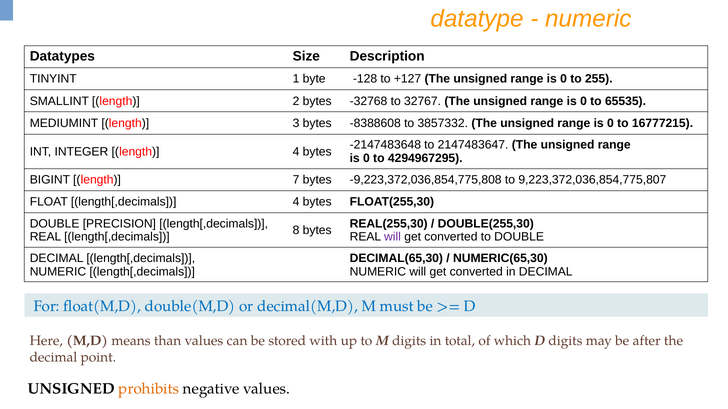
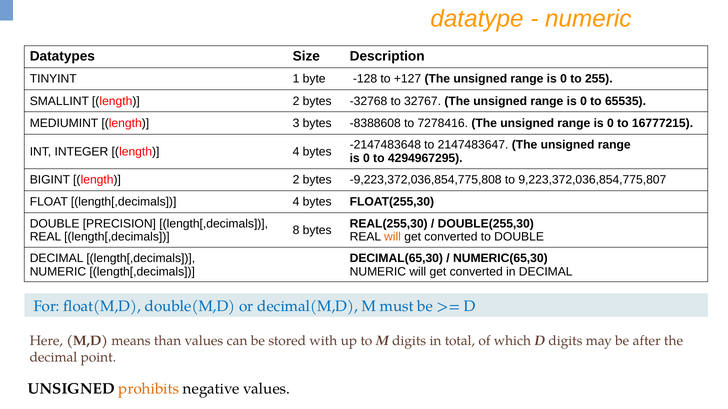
3857332: 3857332 -> 7278416 (443, 123)
BIGINT length 7: 7 -> 2 (296, 180)
will colour: purple -> orange (393, 237)
